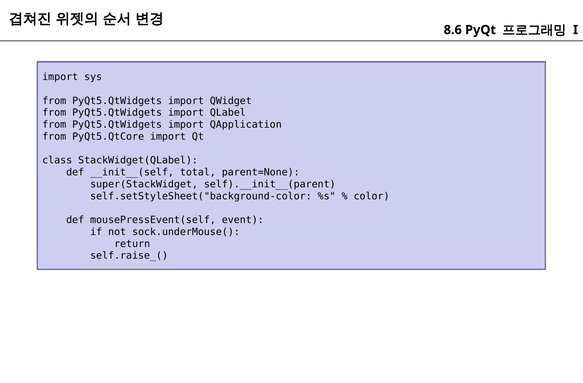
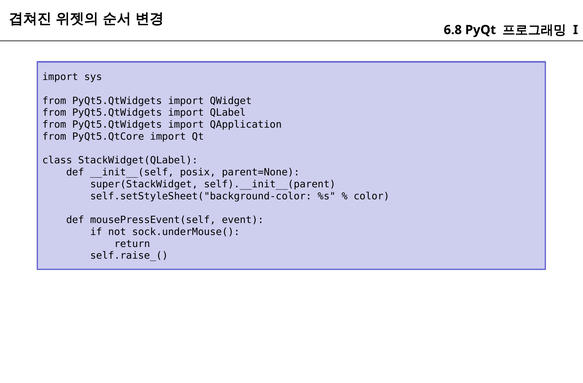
8.6: 8.6 -> 6.8 (453, 30)
total: total -> posix (198, 172)
